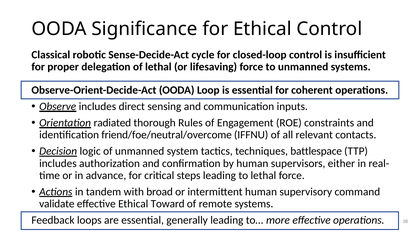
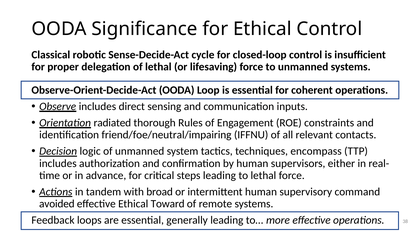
friend/foe/neutral/overcome: friend/foe/neutral/overcome -> friend/foe/neutral/impairing (167, 135)
battlespace: battlespace -> encompass (316, 151)
validate: validate -> avoided (57, 204)
